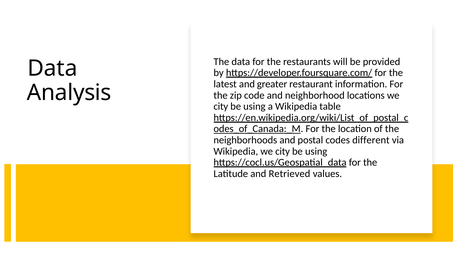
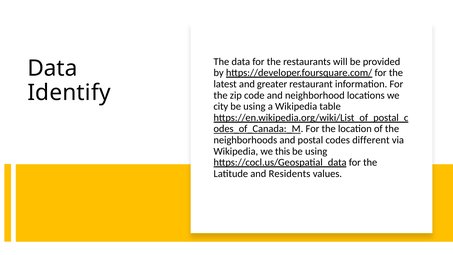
Analysis: Analysis -> Identify (69, 93)
Wikipedia we city: city -> this (283, 151)
Retrieved: Retrieved -> Residents (290, 174)
